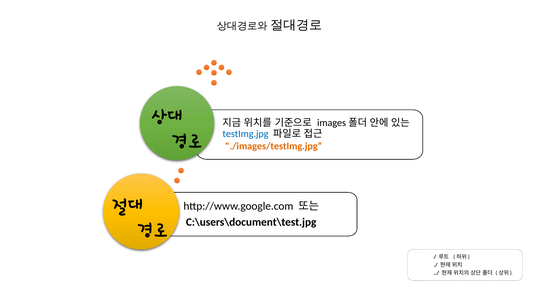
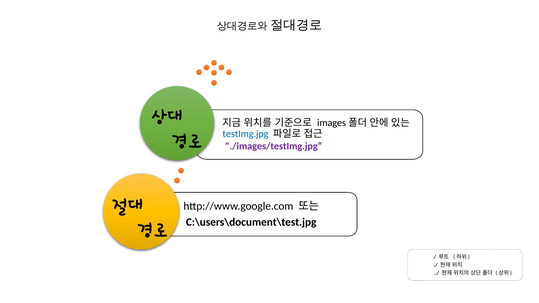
./images/testImg.jpg colour: orange -> purple (274, 146)
